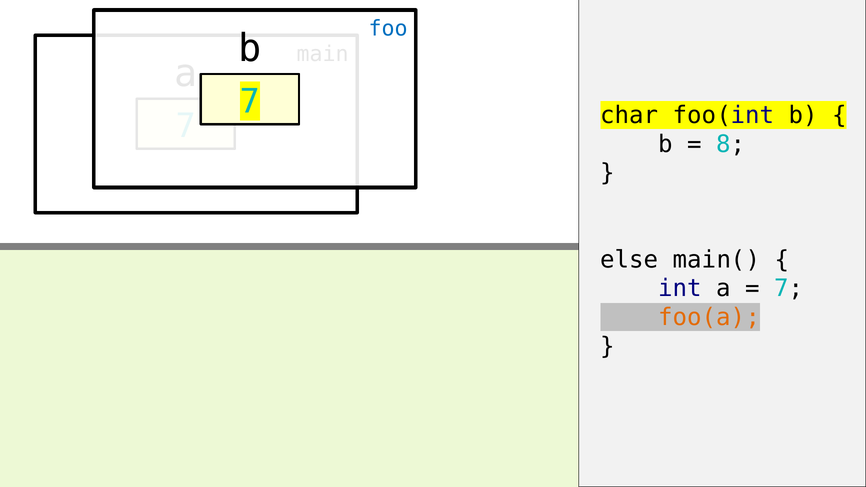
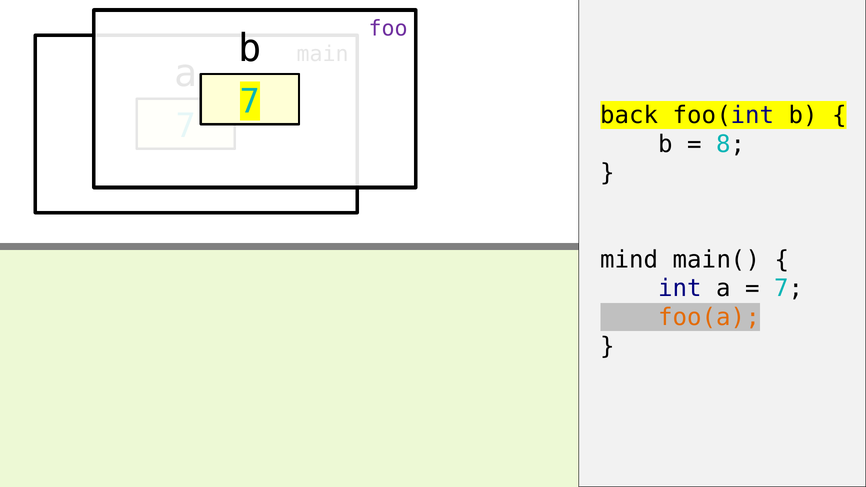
foo colour: blue -> purple (388, 29)
char: char -> back (629, 115)
else: else -> mind (629, 260)
